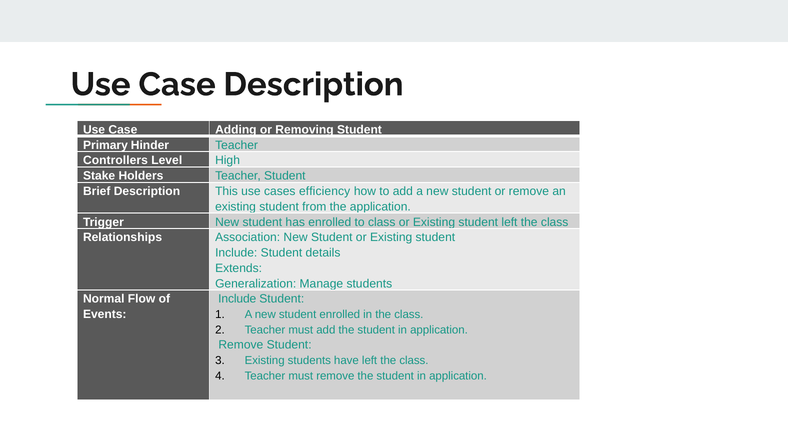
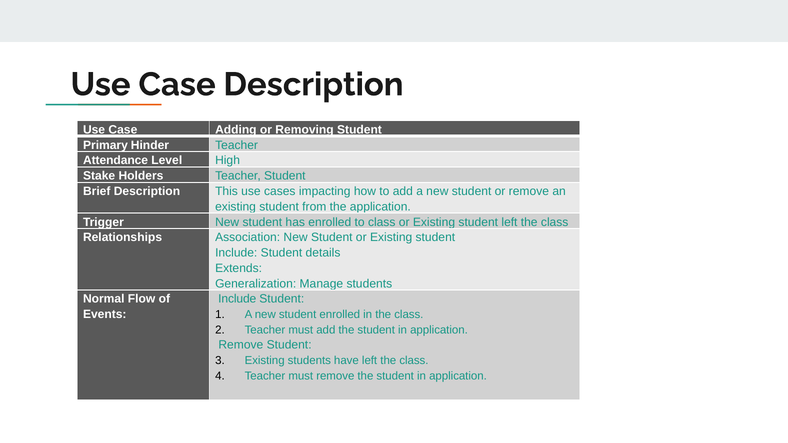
Controllers: Controllers -> Attendance (116, 161)
efficiency: efficiency -> impacting (325, 191)
